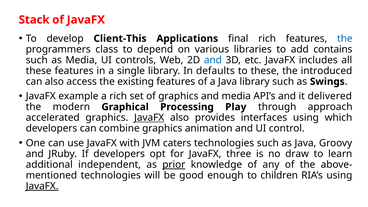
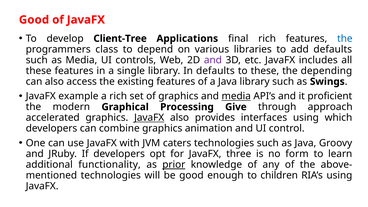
Stack: Stack -> Good (34, 20)
Client-This: Client-This -> Client-Tree (120, 39)
add contains: contains -> defaults (333, 49)
and colour: blue -> purple (213, 60)
introduced: introduced -> depending (326, 71)
media underline: none -> present (236, 96)
delivered: delivered -> proficient (330, 96)
Play: Play -> Give (236, 107)
draw: draw -> form (297, 154)
independent: independent -> functionality (110, 165)
JavaFX underline: present -> none (42, 186)
